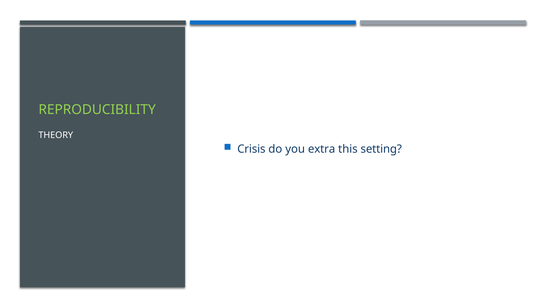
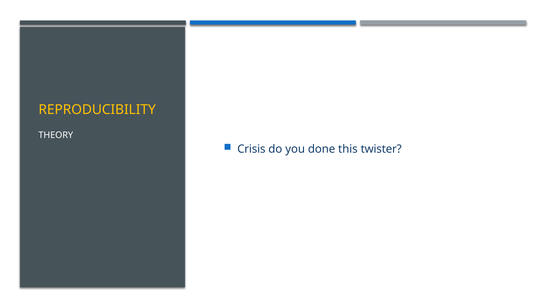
REPRODUCIBILITY colour: light green -> yellow (97, 110)
extra: extra -> done (322, 149)
setting: setting -> twister (381, 149)
